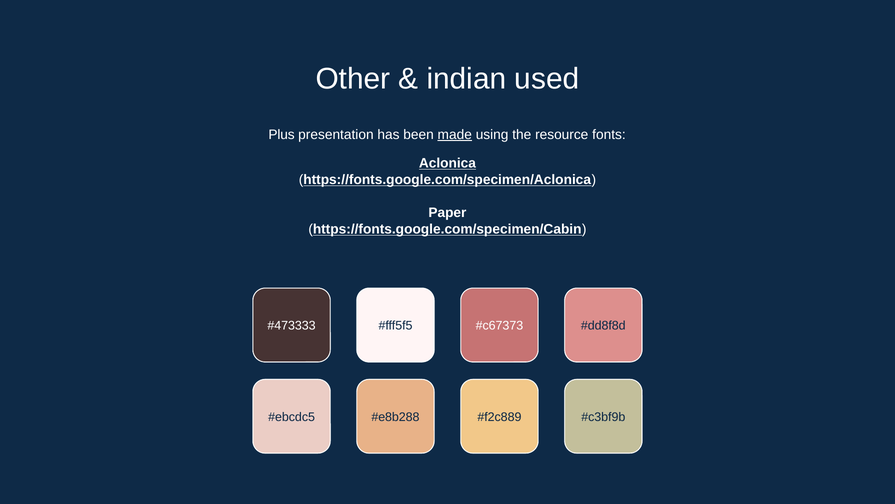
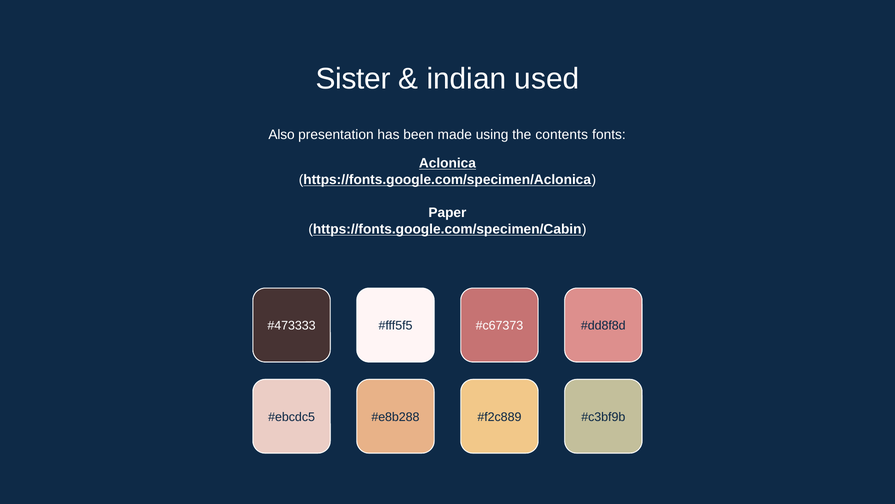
Other: Other -> Sister (353, 79)
Plus: Plus -> Also (282, 134)
made underline: present -> none (455, 134)
resource: resource -> contents (562, 134)
